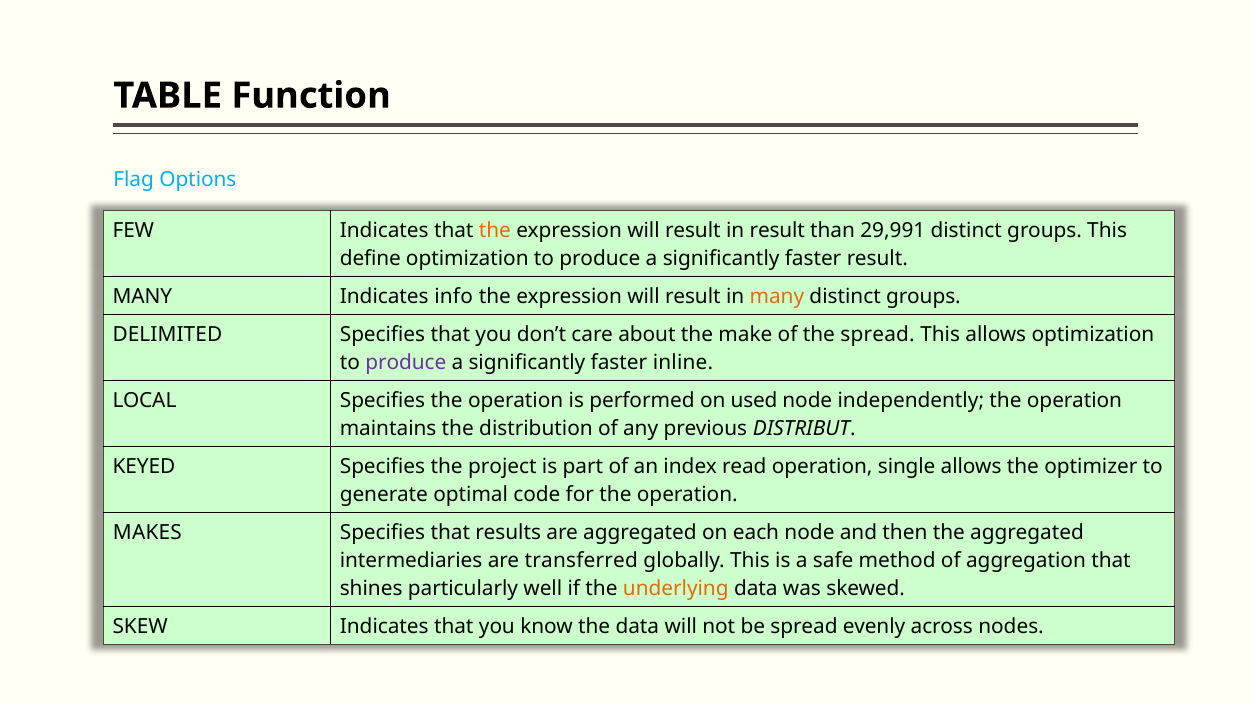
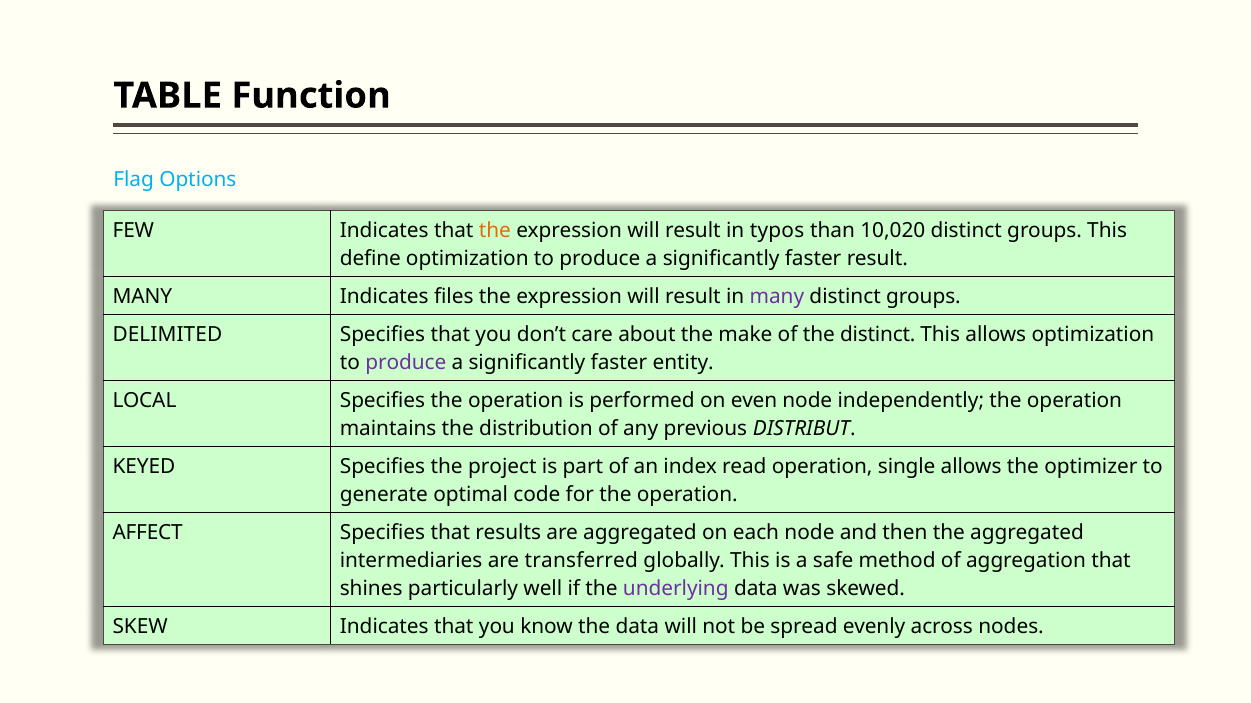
in result: result -> typos (777, 231)
29,991: 29,991 -> 10,020 (893, 231)
info: info -> files (454, 297)
many colour: orange -> purple (777, 297)
the spread: spread -> distinct (878, 335)
inline: inline -> entity (683, 363)
used: used -> even (754, 401)
MAKES: MAKES -> AFFECT (148, 533)
underlying colour: orange -> purple (676, 590)
